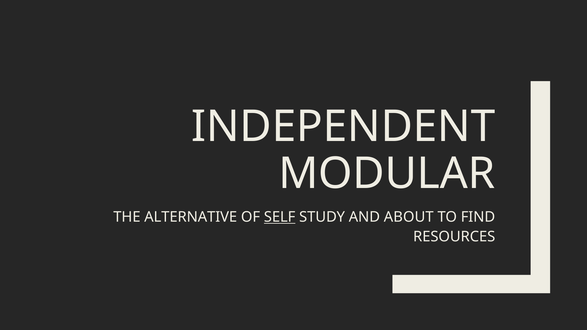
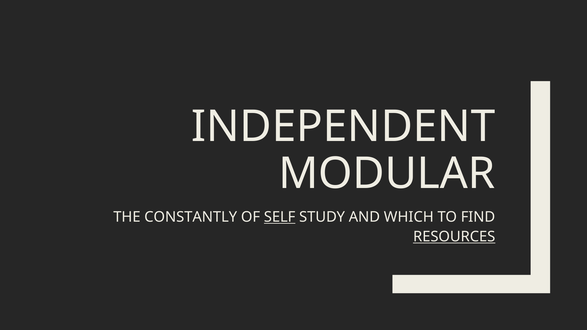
ALTERNATIVE: ALTERNATIVE -> CONSTANTLY (191, 217)
ABOUT: ABOUT -> WHICH (409, 217)
RESOURCES underline: none -> present (454, 237)
